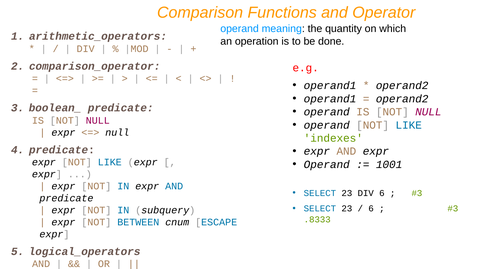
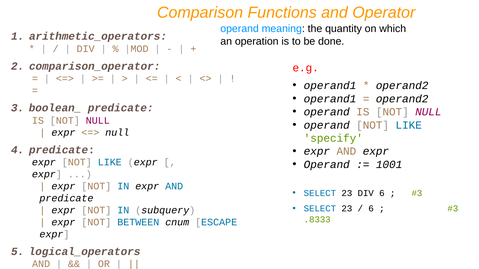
indexes: indexes -> specify (333, 138)
